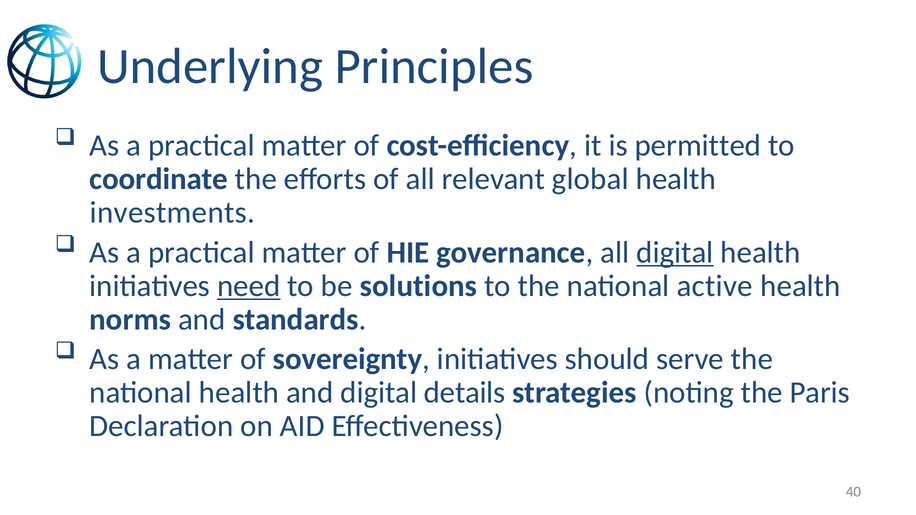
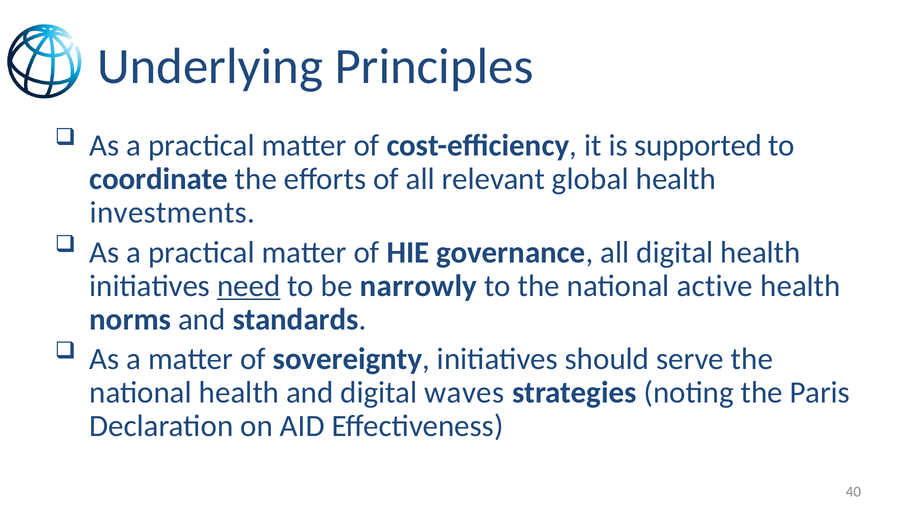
permitted: permitted -> supported (698, 146)
digital underline: present -> none (675, 253)
solutions: solutions -> narrowly (418, 286)
details: details -> waves (464, 393)
